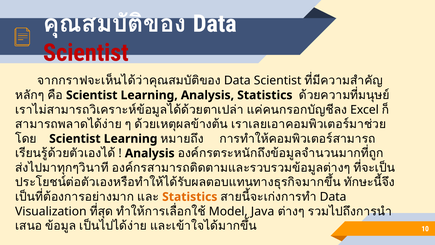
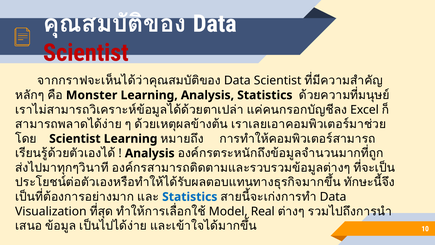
Scientist: Scientist -> Monster (92, 95)
Statistics colour: orange -> blue (190, 197)
Java: Java -> Real (263, 211)
